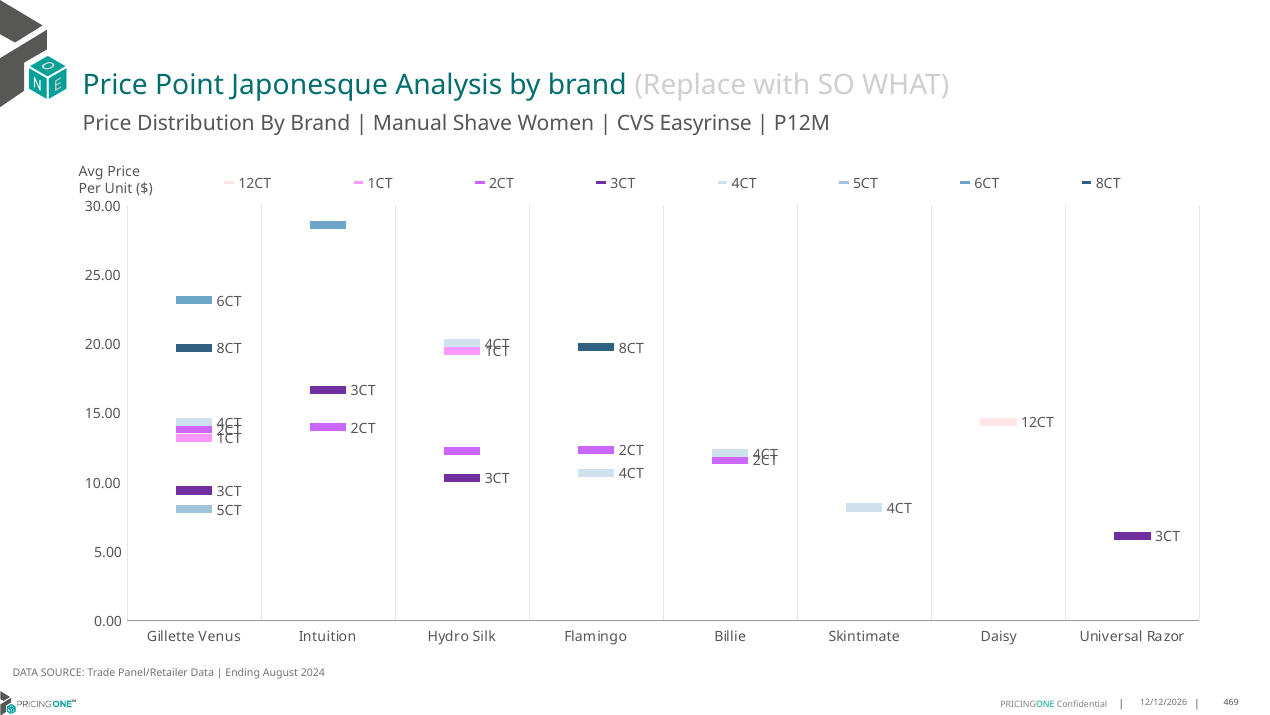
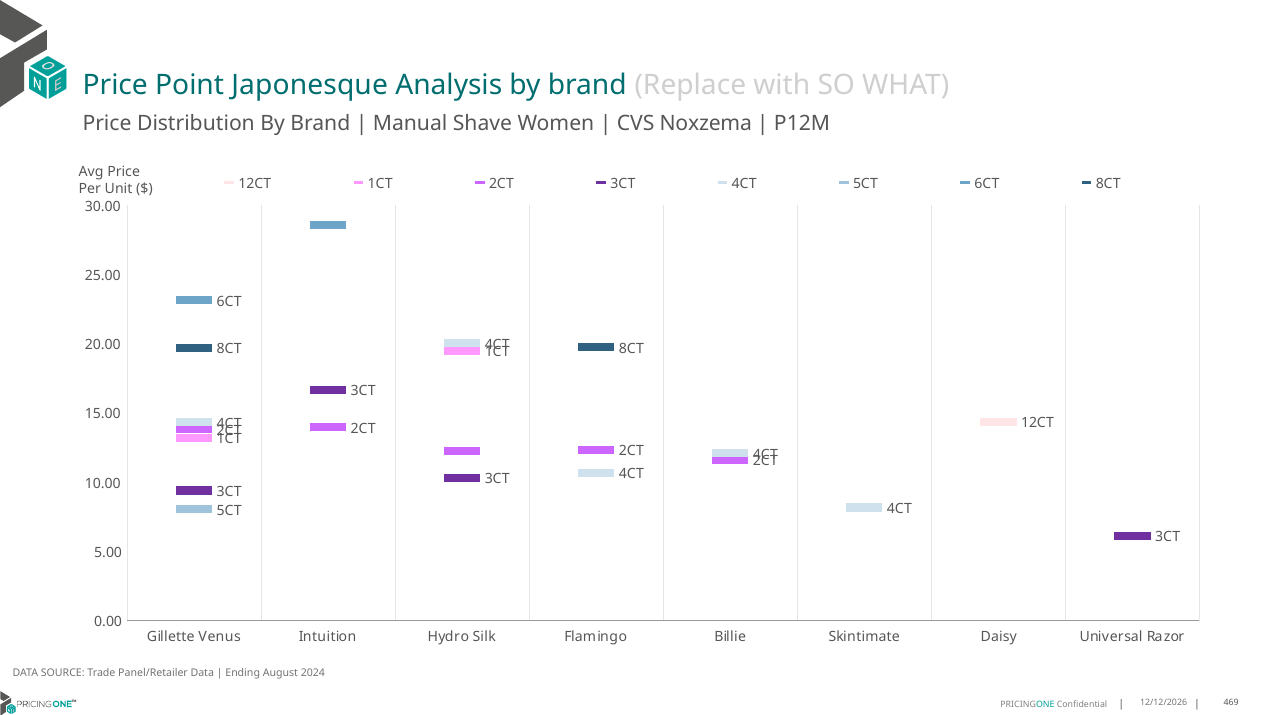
Easyrinse: Easyrinse -> Noxzema (706, 124)
